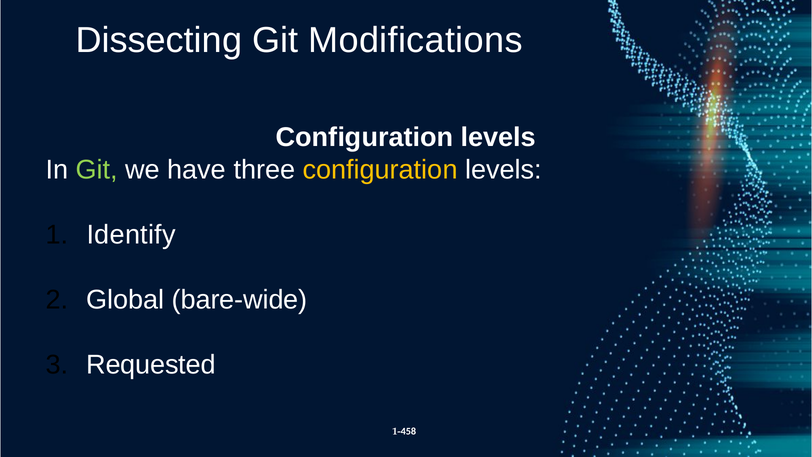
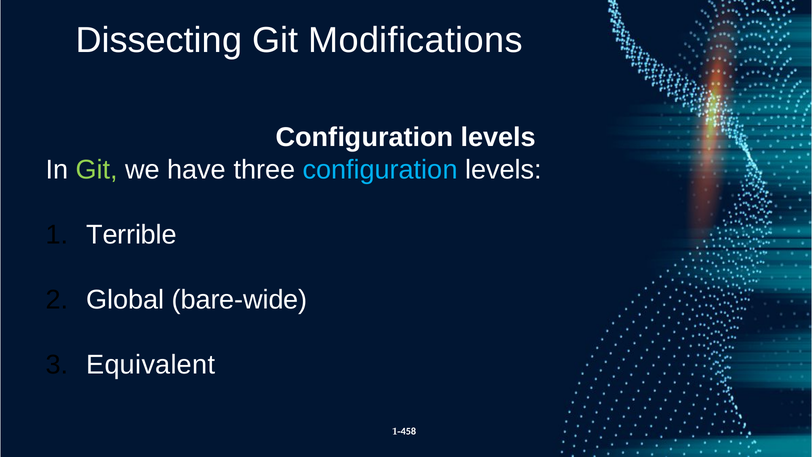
configuration colour: yellow -> light blue (380, 170)
Identify: Identify -> Terrible (131, 235)
Requested: Requested -> Equivalent (151, 365)
